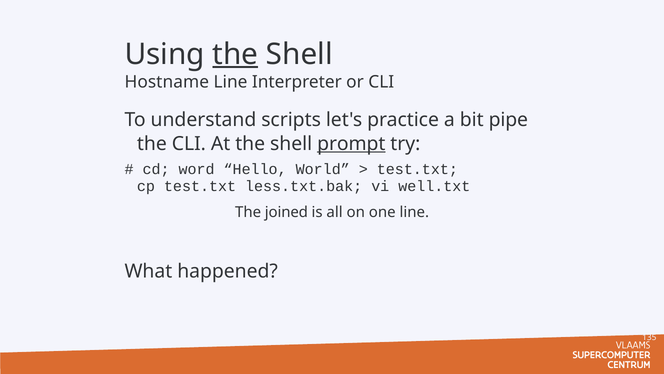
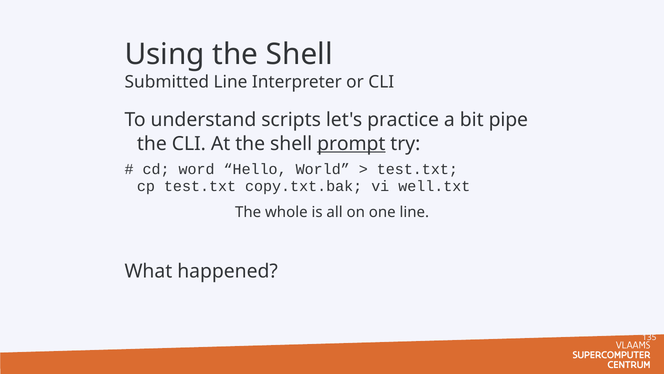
the underline: present -> none (235, 54)
Hostname: Hostname -> Submitted (167, 82)
less.txt.bak: less.txt.bak -> copy.txt.bak (304, 186)
joined: joined -> whole (286, 212)
